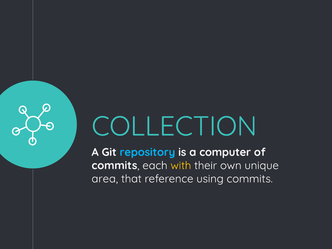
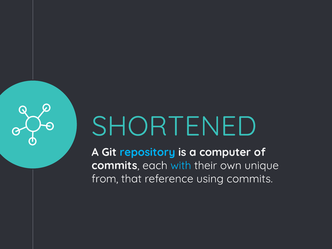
COLLECTION: COLLECTION -> SHORTENED (174, 126)
with colour: yellow -> light blue (181, 165)
area: area -> from (105, 179)
